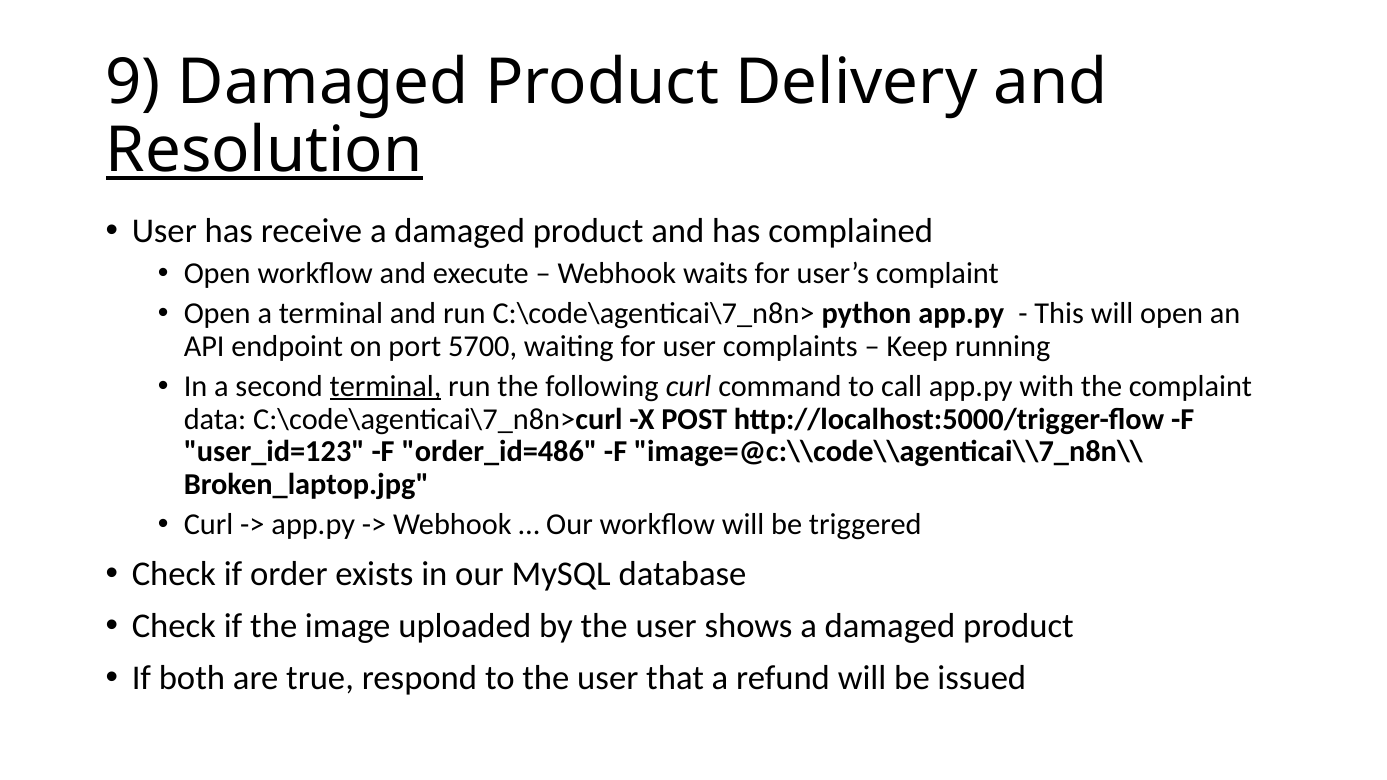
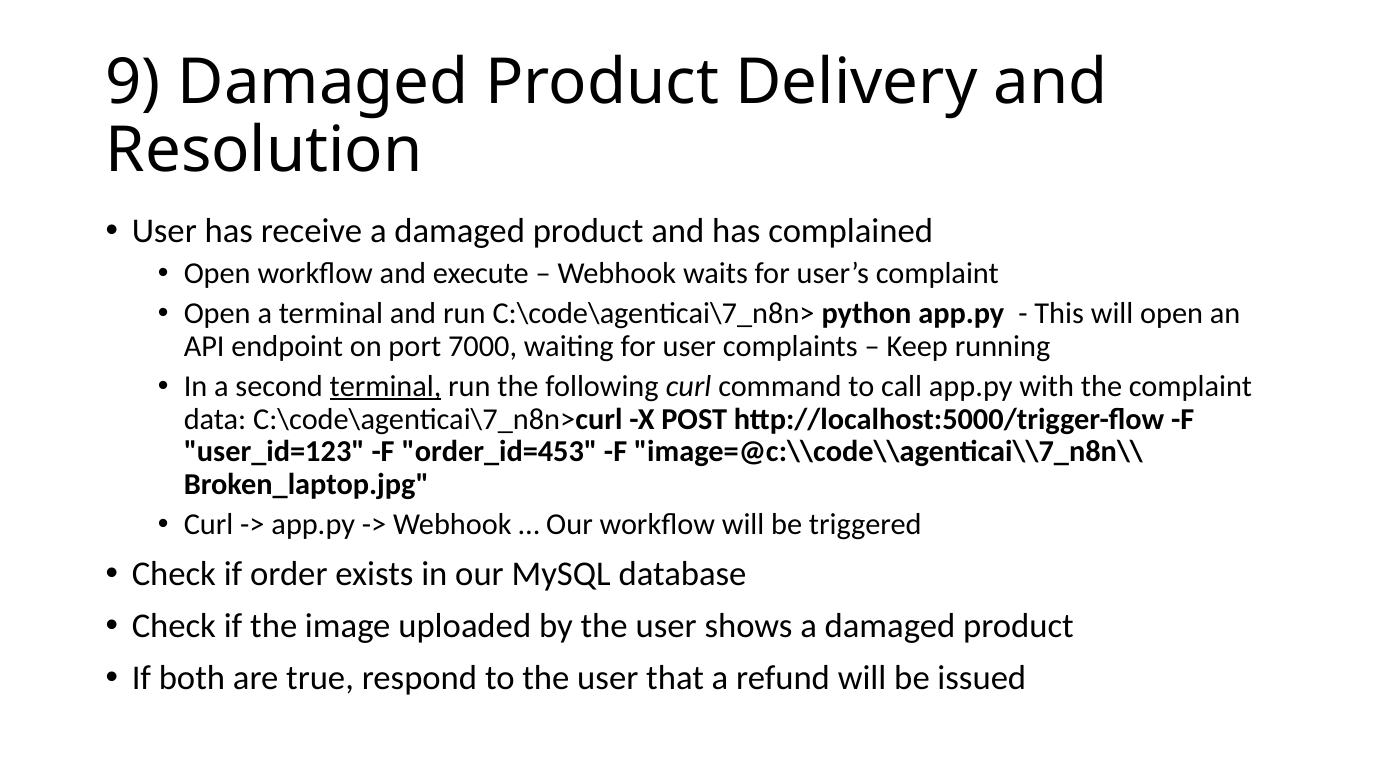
Resolution underline: present -> none (264, 151)
5700: 5700 -> 7000 (483, 346)
order_id=486: order_id=486 -> order_id=453 (499, 452)
